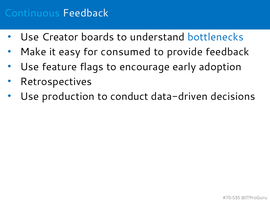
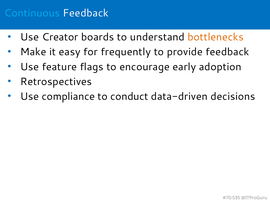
bottlenecks colour: blue -> orange (216, 37)
consumed: consumed -> frequently (126, 52)
production: production -> compliance (68, 97)
